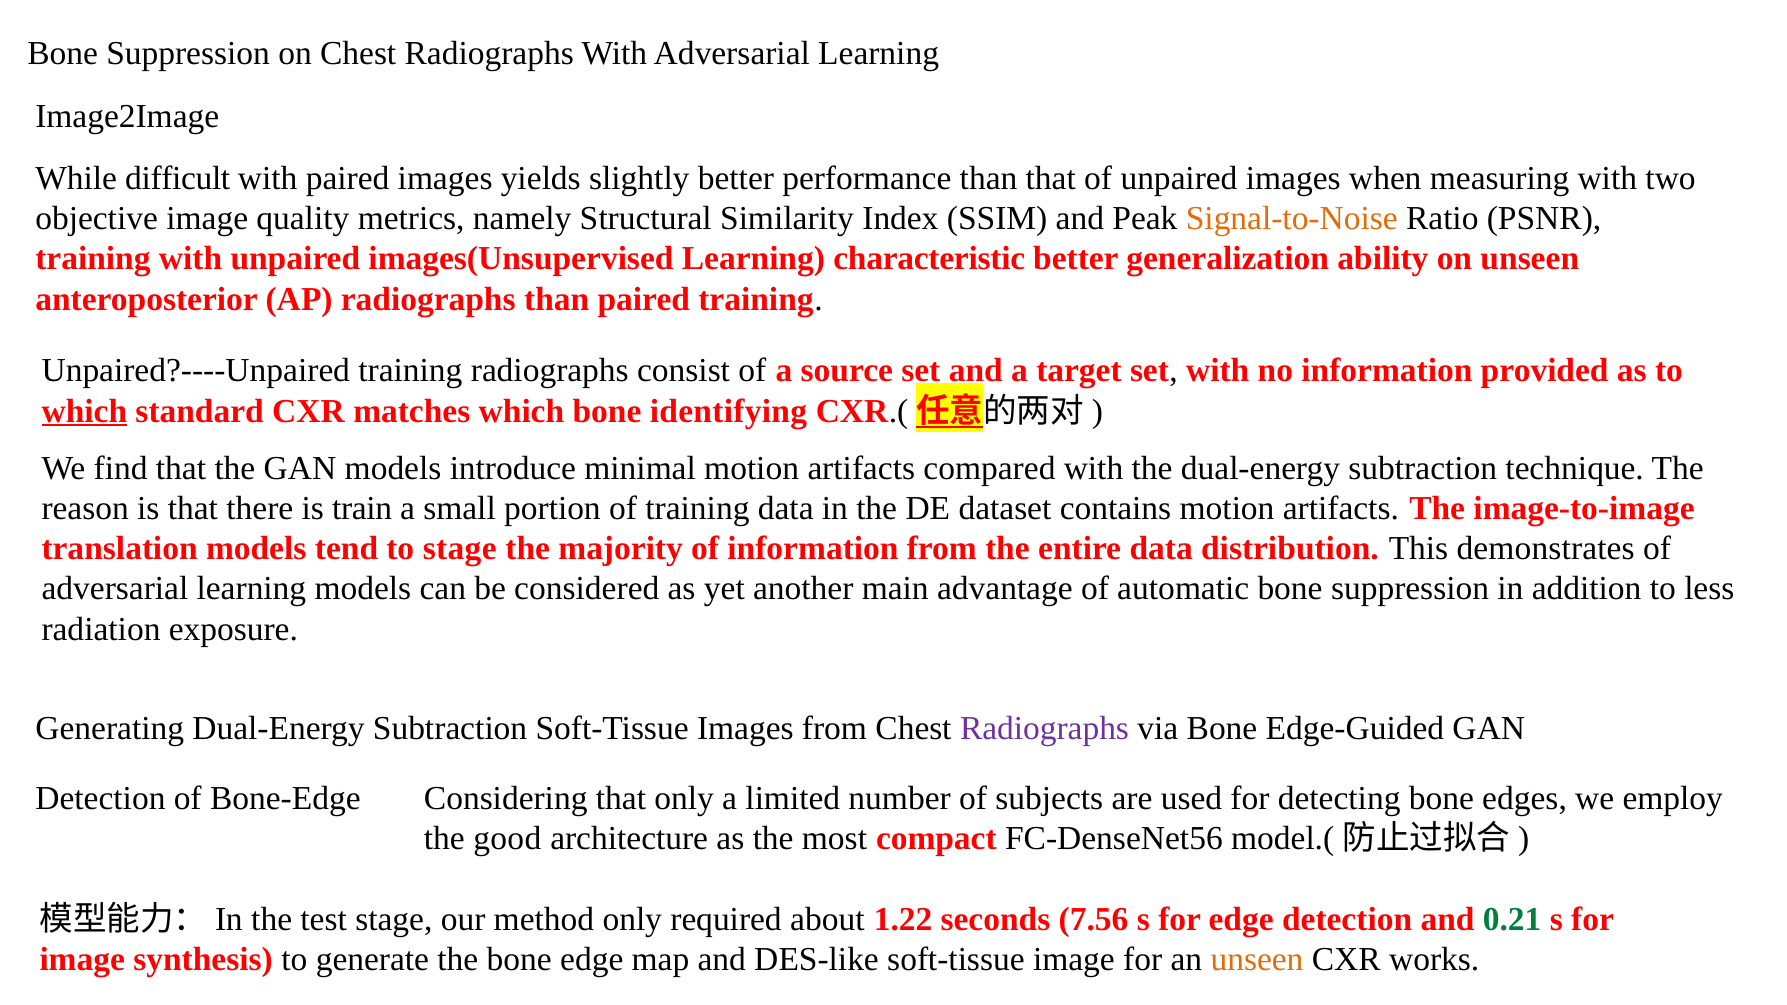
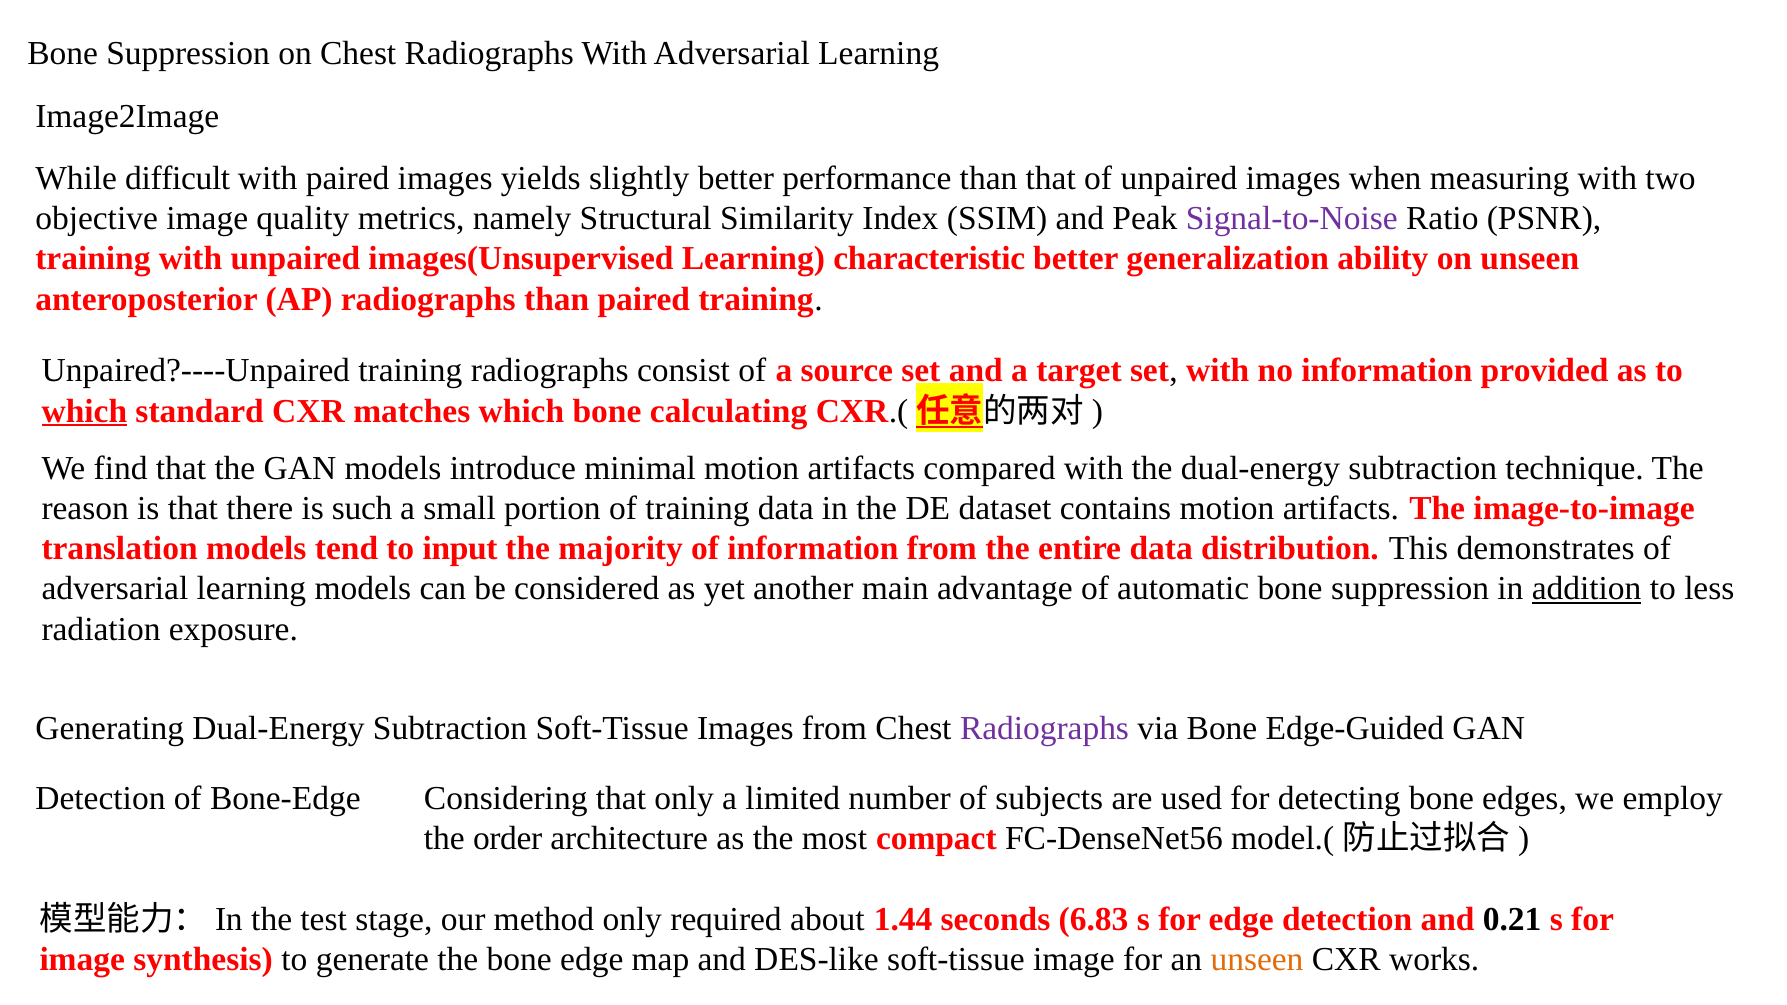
Signal-to-Noise colour: orange -> purple (1292, 219)
identifying: identifying -> calculating (729, 411)
train: train -> such (362, 509)
to stage: stage -> input (460, 549)
addition underline: none -> present (1587, 589)
good: good -> order (508, 839)
1.22: 1.22 -> 1.44 (903, 919)
7.56: 7.56 -> 6.83 (1094, 919)
0.21 colour: green -> black (1512, 919)
